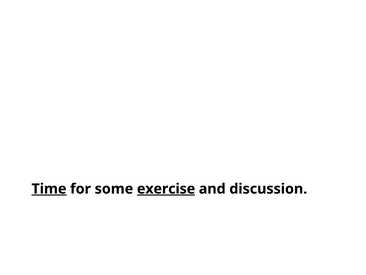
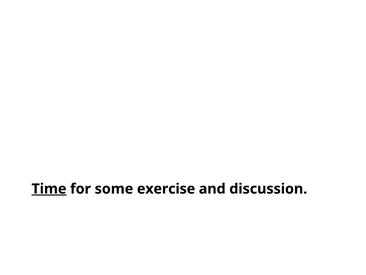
exercise underline: present -> none (166, 189)
